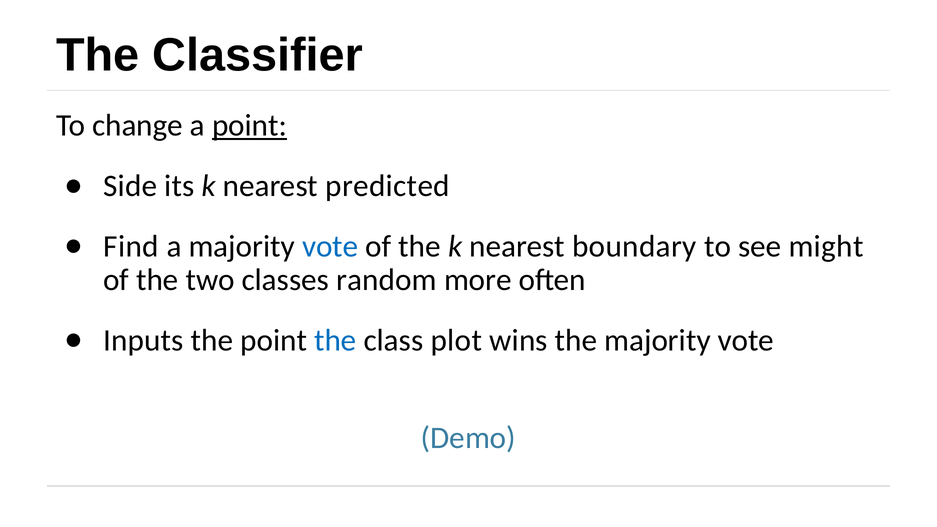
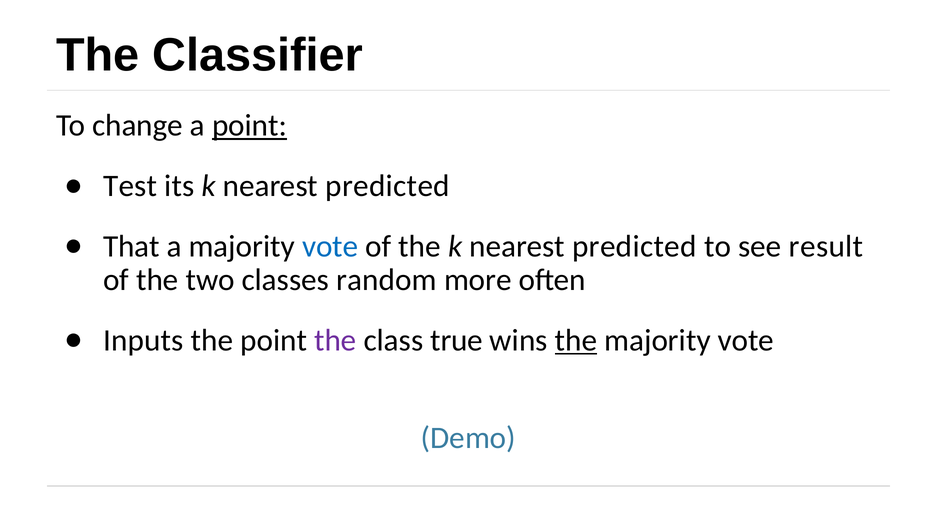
Side: Side -> Test (130, 186)
Find: Find -> That (131, 246)
the k nearest boundary: boundary -> predicted (634, 246)
might: might -> result (826, 246)
the colour: blue -> purple (335, 340)
plot: plot -> true (457, 340)
the underline: none -> present (576, 340)
